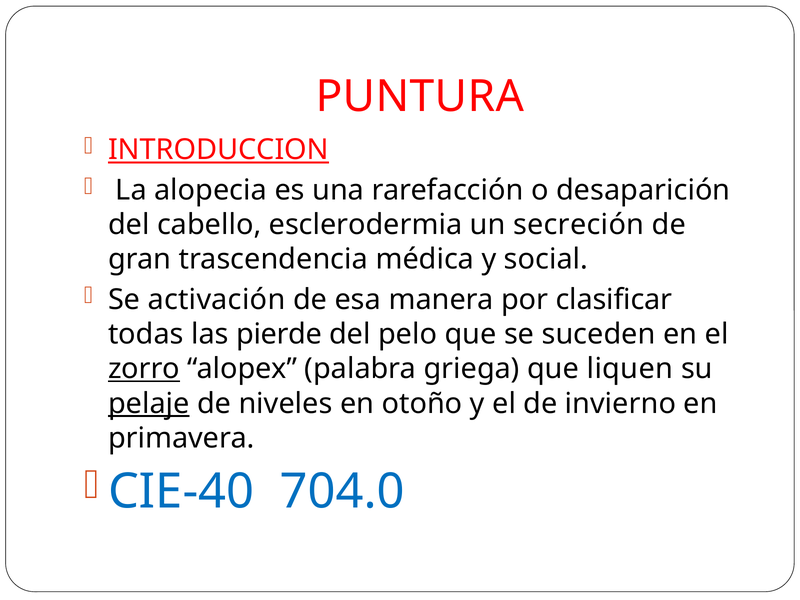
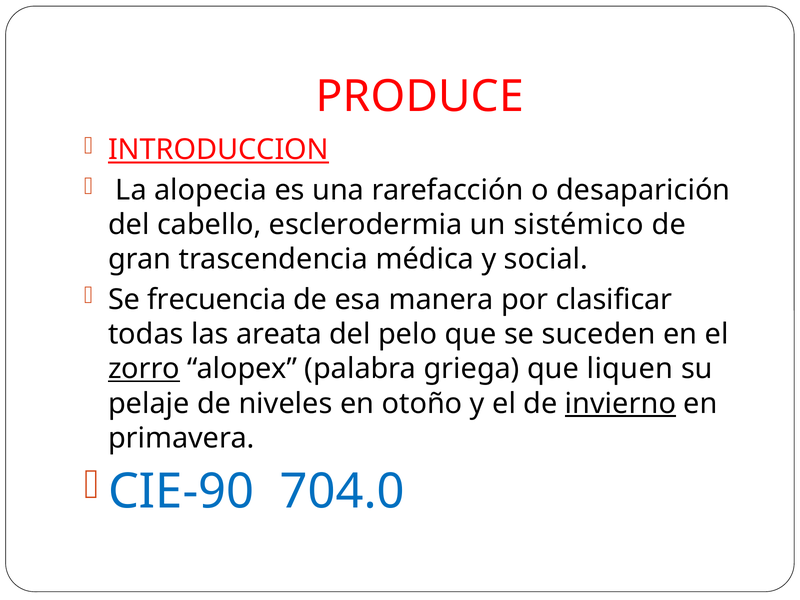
PUNTURA: PUNTURA -> PRODUCE (420, 97)
secreción: secreción -> sistémico (579, 225)
activación: activación -> frecuencia (217, 300)
pierde: pierde -> areata (279, 334)
pelaje underline: present -> none (149, 404)
invierno underline: none -> present (620, 404)
CIE-40: CIE-40 -> CIE-90 (181, 492)
